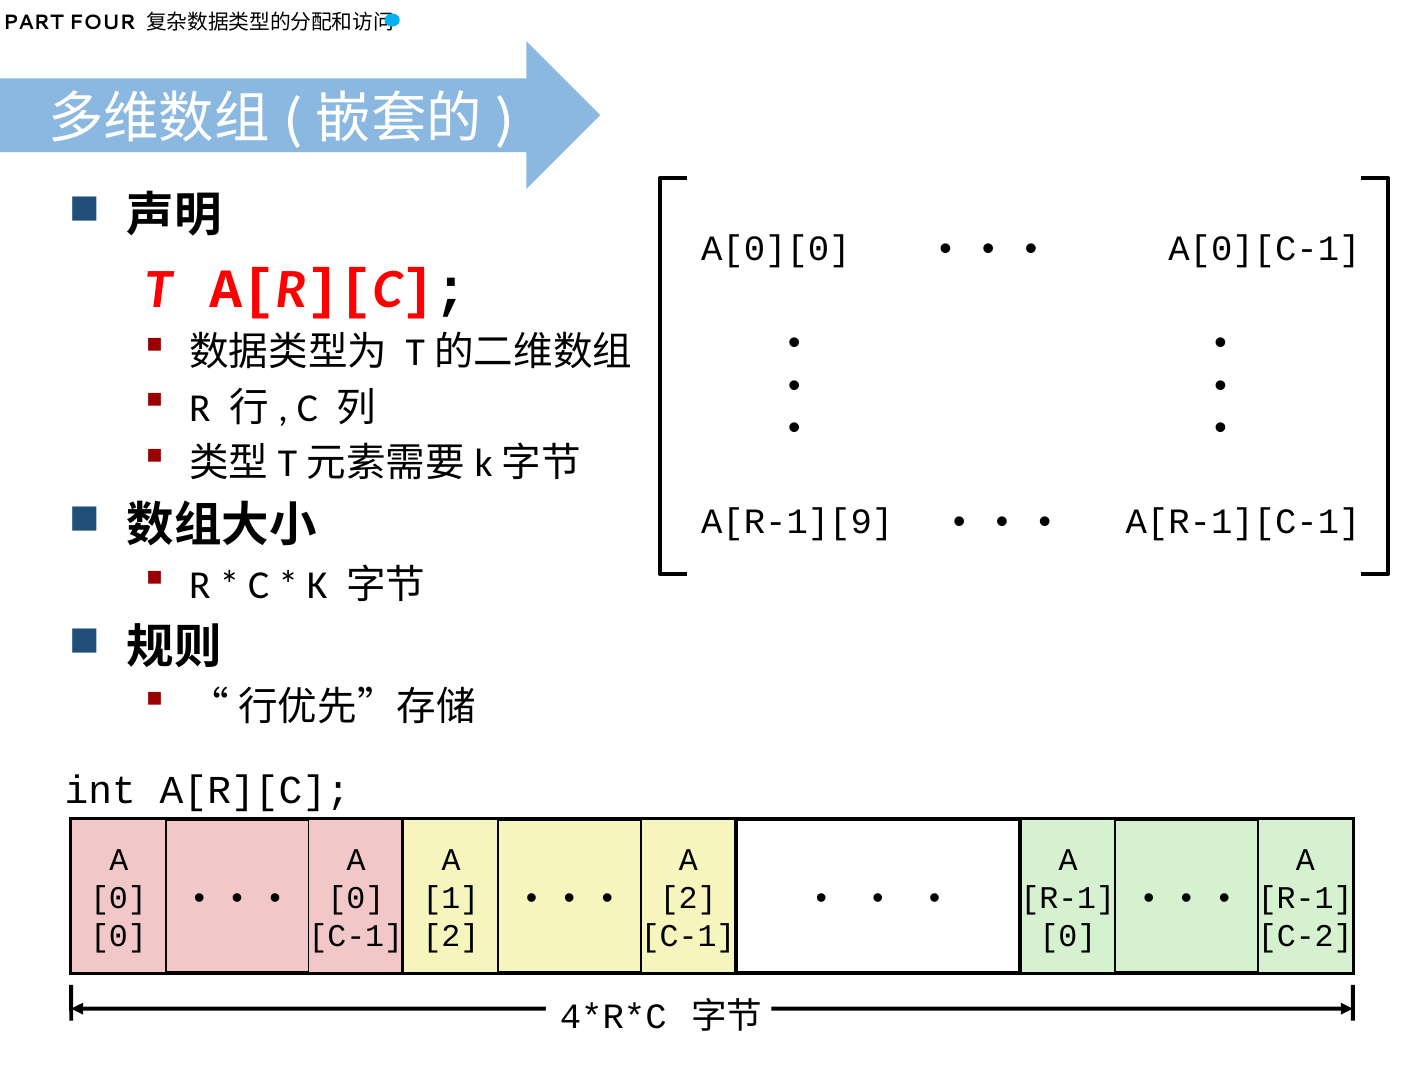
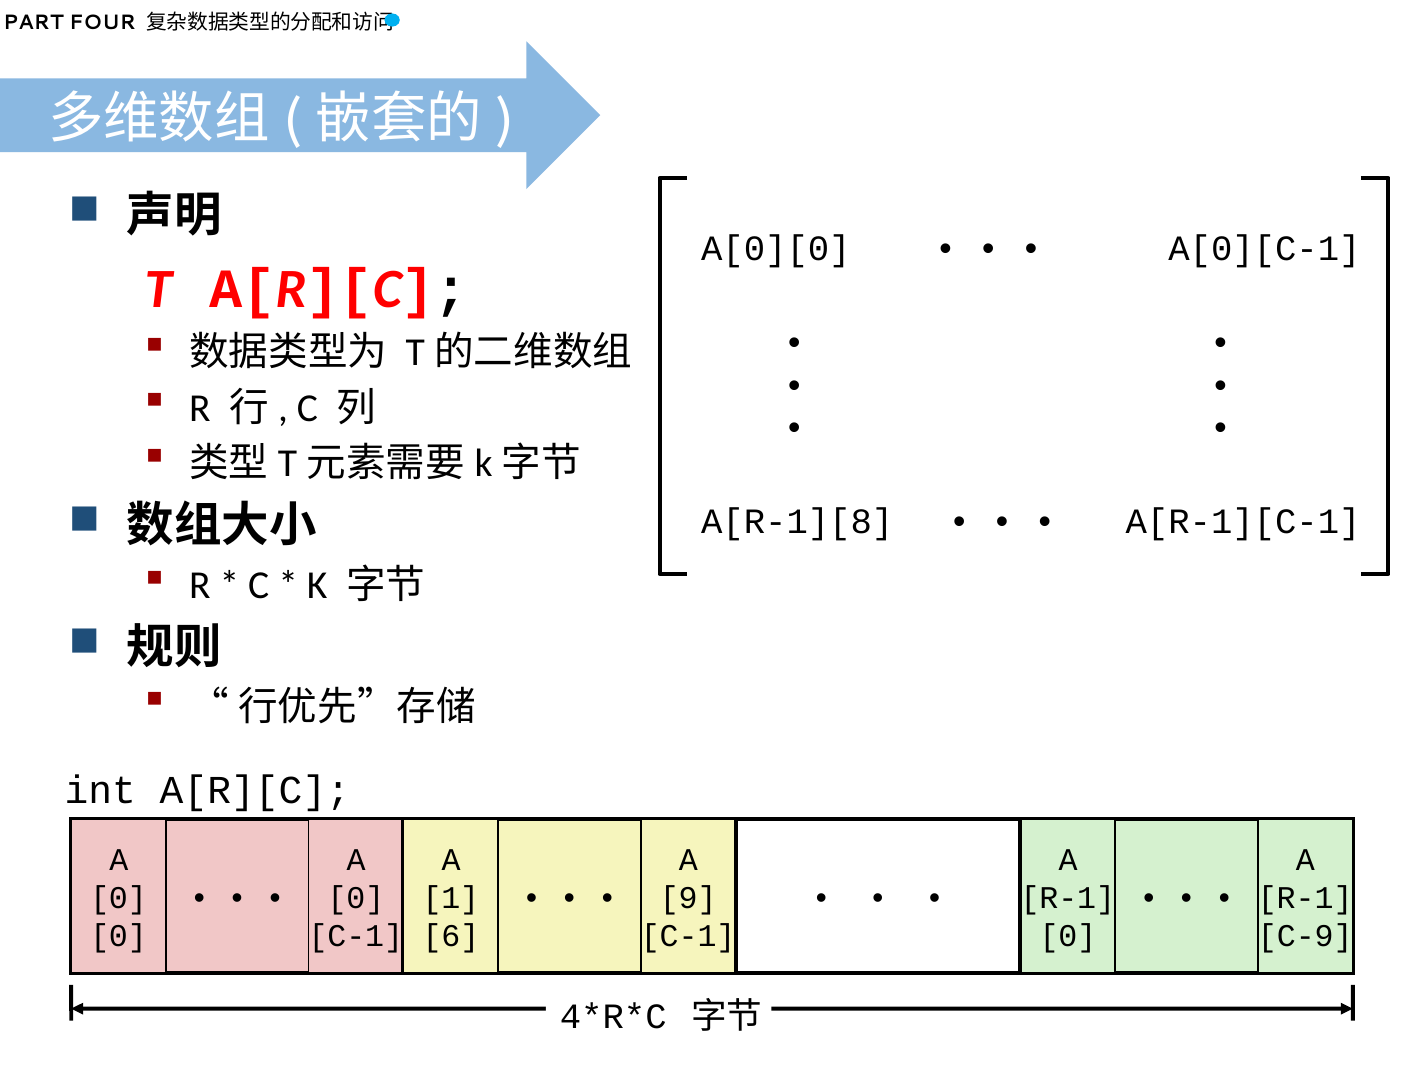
A[R-1][9: A[R-1][9 -> A[R-1][8 (797, 522)
2: 2 -> 9 (688, 898)
2: 2 -> 6 (451, 936)
C-2: C-2 -> C-9 (1305, 936)
